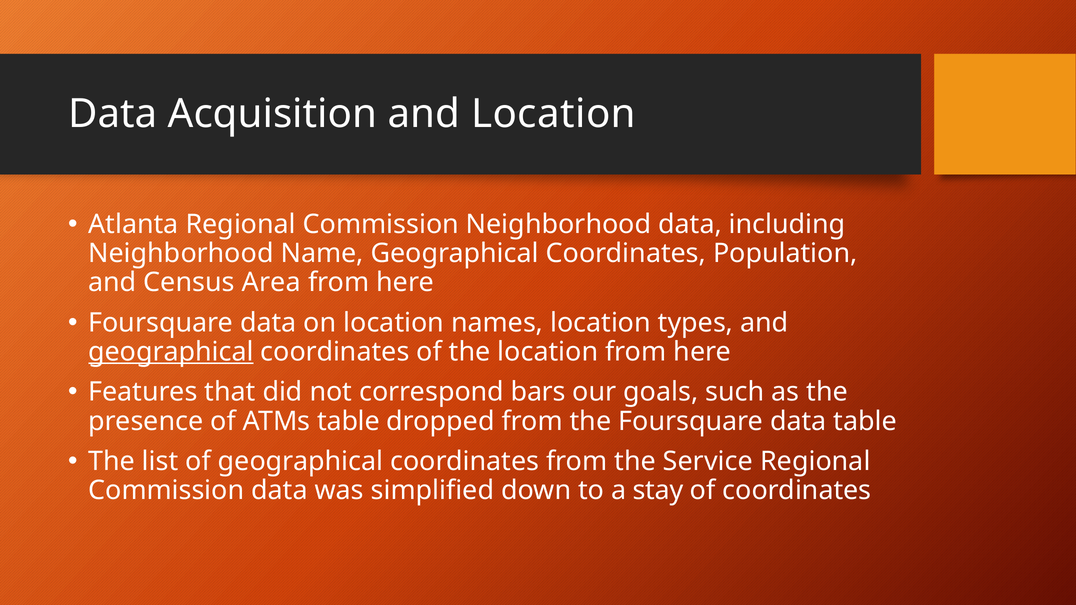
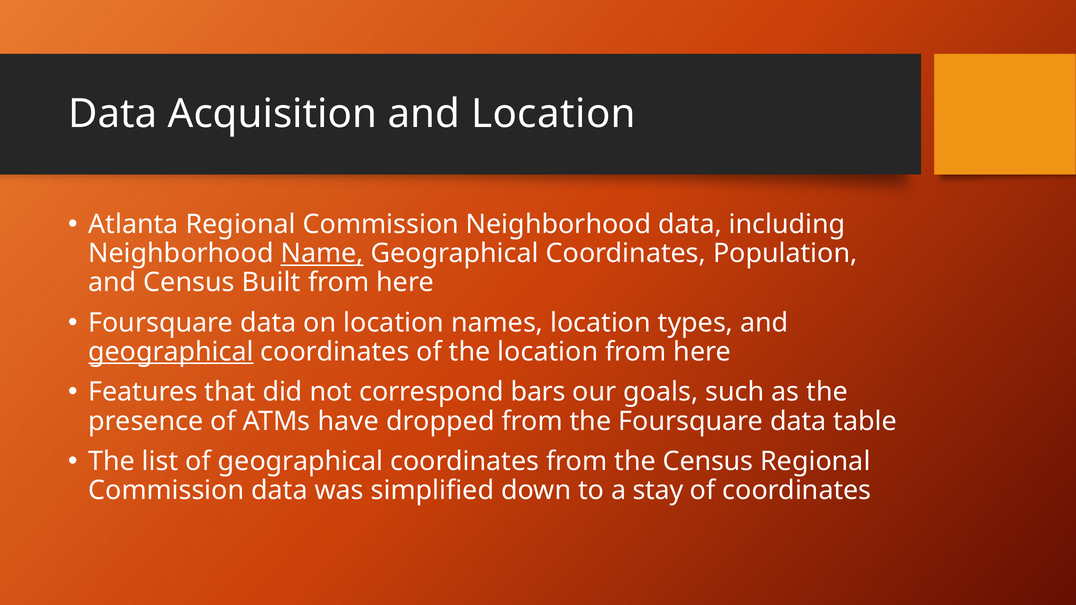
Name underline: none -> present (322, 254)
Area: Area -> Built (271, 283)
ATMs table: table -> have (348, 421)
the Service: Service -> Census (708, 462)
